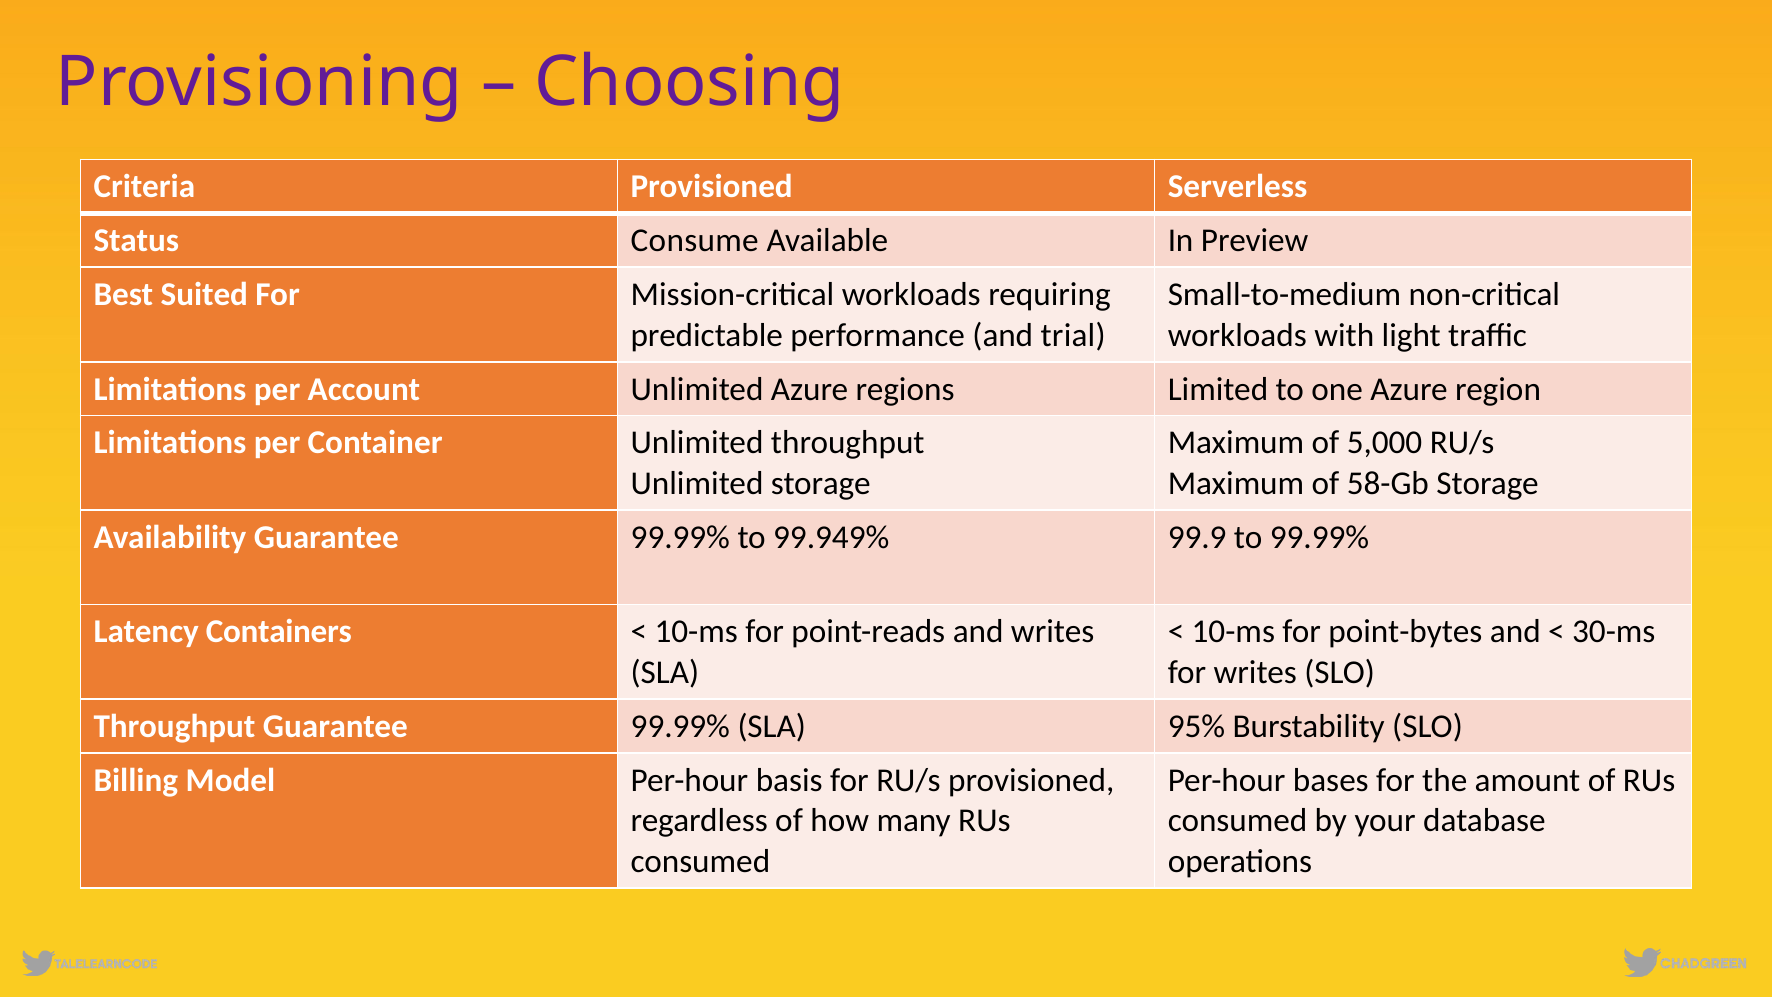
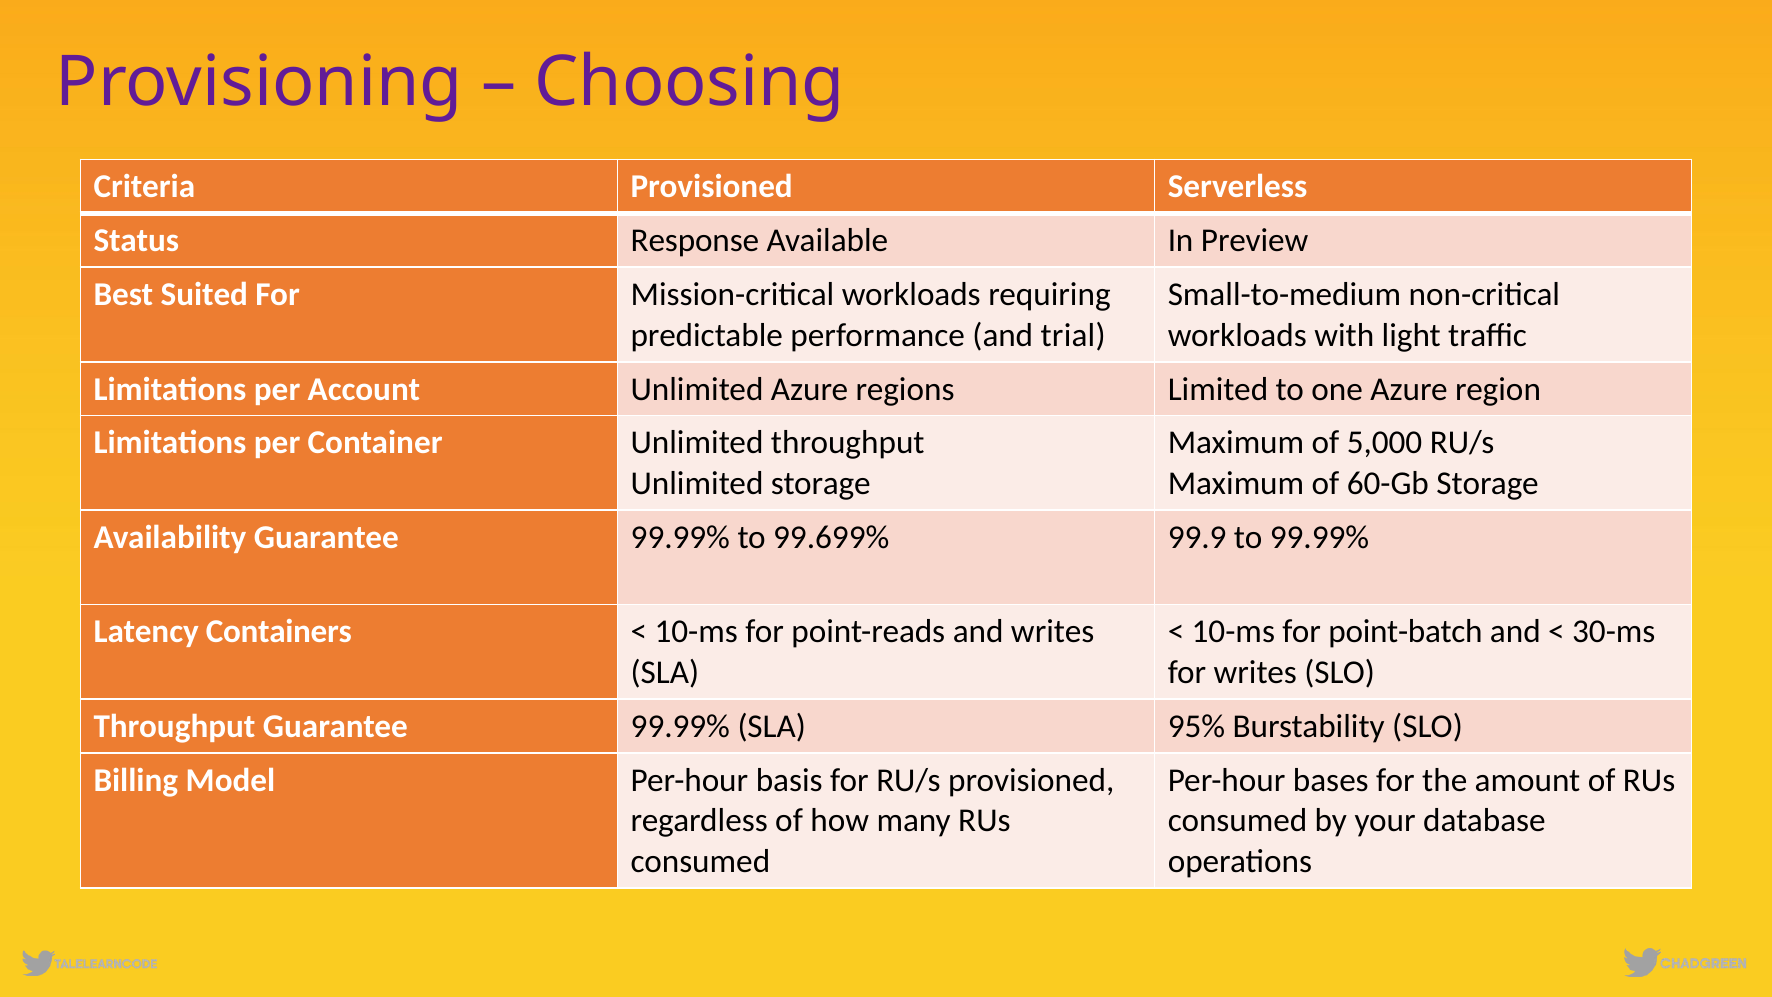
Consume: Consume -> Response (695, 241)
58-Gb: 58-Gb -> 60-Gb (1388, 483)
99.949%: 99.949% -> 99.699% (831, 537)
point-bytes: point-bytes -> point-batch (1406, 632)
